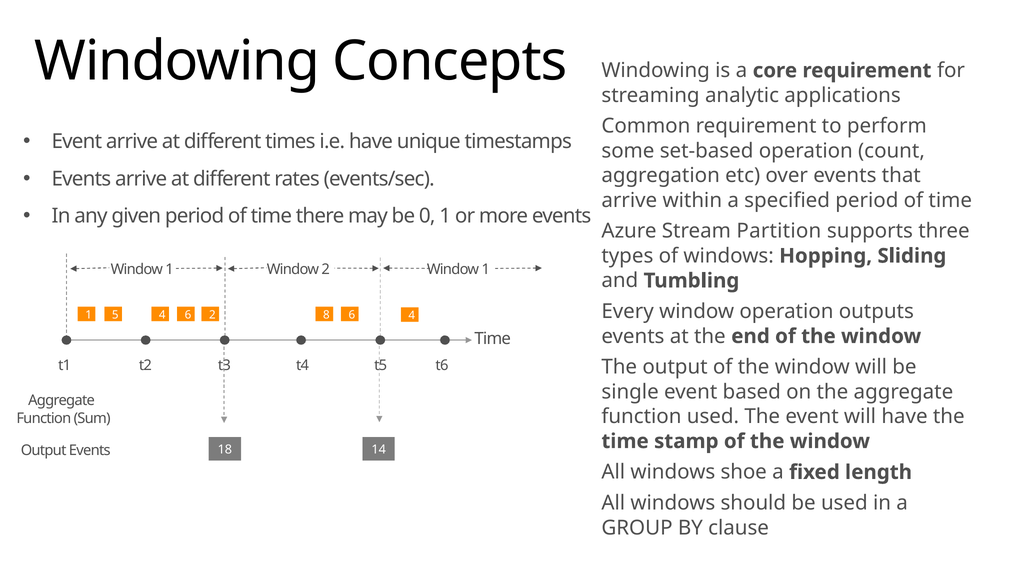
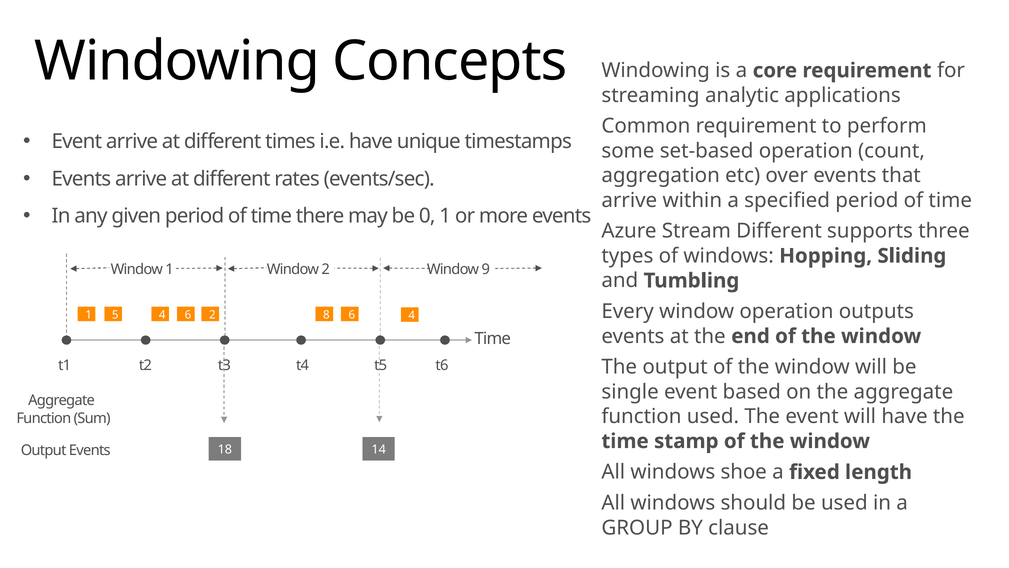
Stream Partition: Partition -> Different (779, 231)
2 Window 1: 1 -> 9 (486, 269)
